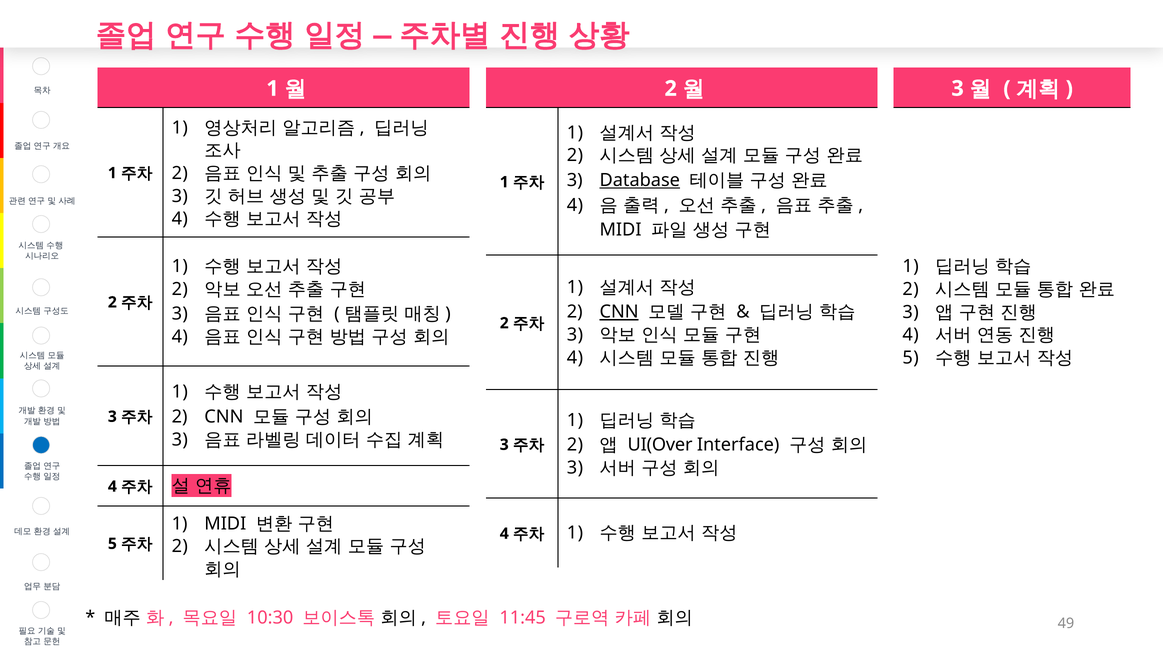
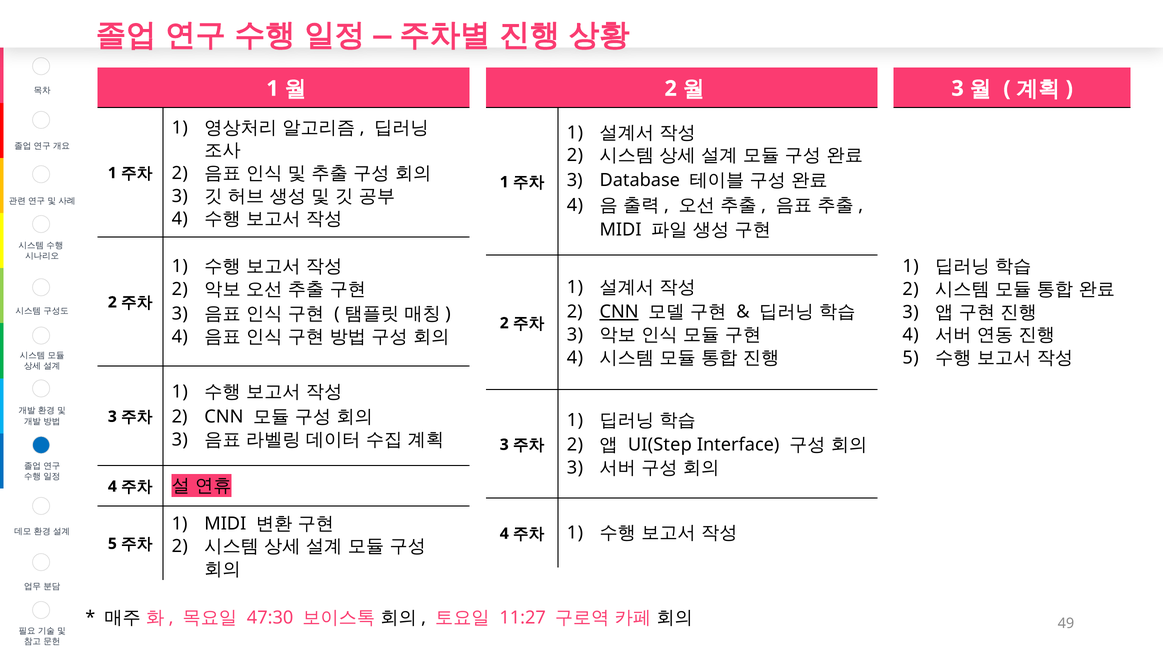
Database underline: present -> none (640, 180)
UI(Over: UI(Over -> UI(Step (660, 445)
10:30: 10:30 -> 47:30 (270, 618)
11:45: 11:45 -> 11:27 (523, 618)
